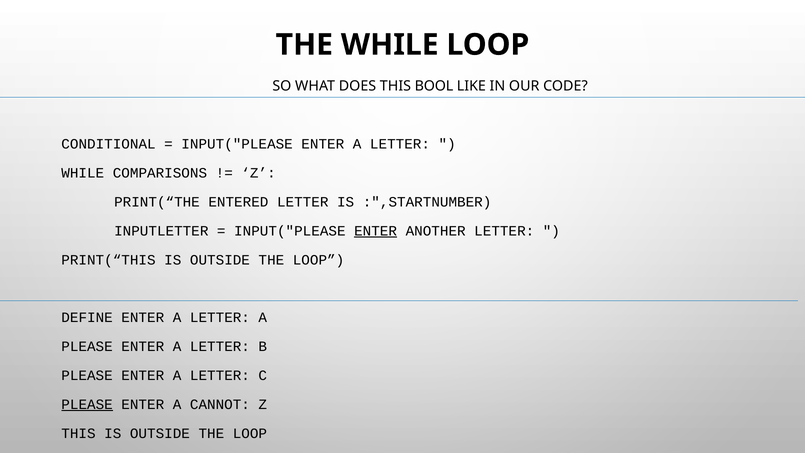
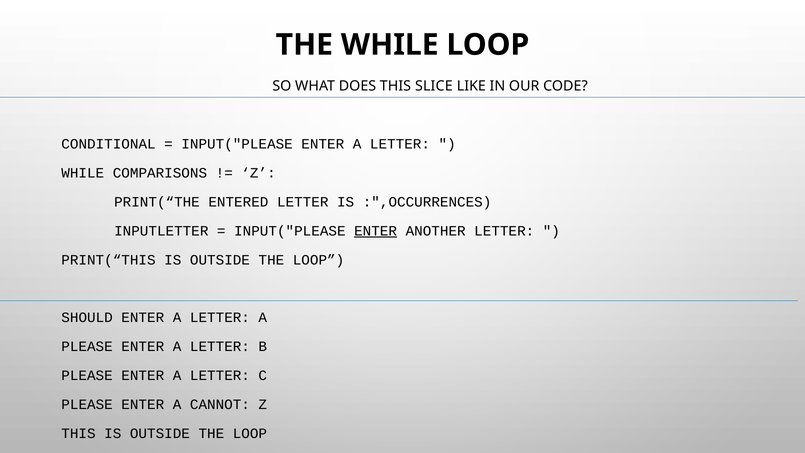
BOOL: BOOL -> SLICE (434, 86)
:",STARTNUMBER: :",STARTNUMBER -> :",OCCURRENCES (427, 202)
DEFINE: DEFINE -> SHOULD (87, 318)
PLEASE underline: present -> none (87, 404)
